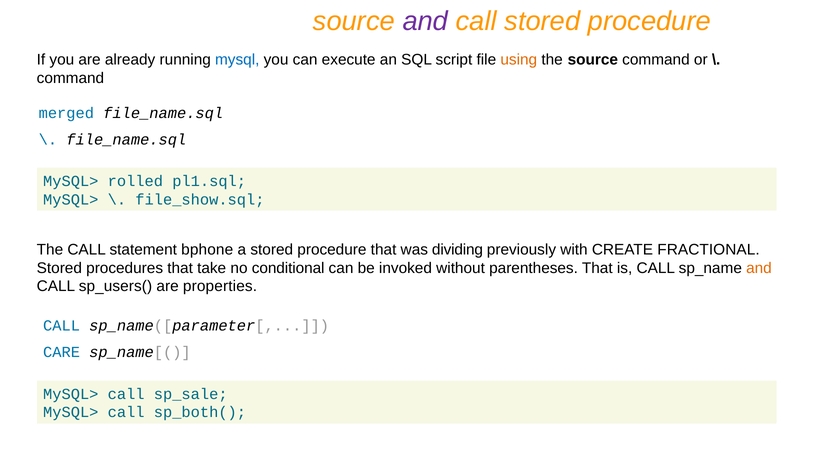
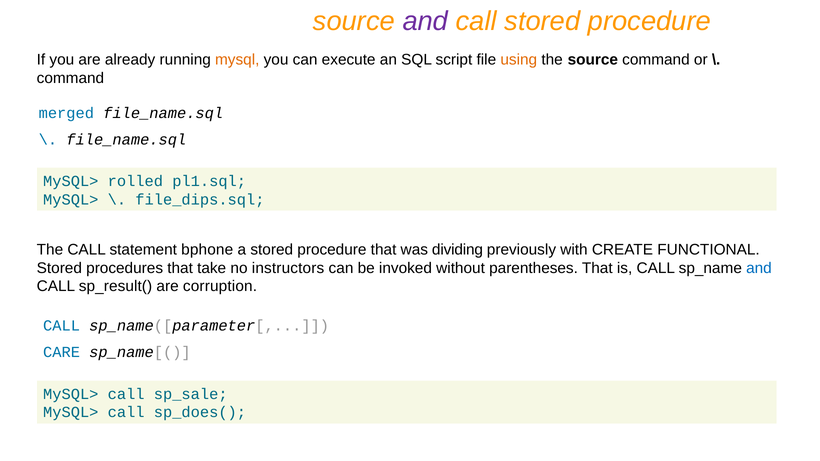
mysql colour: blue -> orange (237, 60)
file_show.sql: file_show.sql -> file_dips.sql (200, 200)
FRACTIONAL: FRACTIONAL -> FUNCTIONAL (709, 250)
conditional: conditional -> instructors (288, 268)
and colour: orange -> blue (759, 268)
sp_users(: sp_users( -> sp_result( (115, 287)
properties: properties -> corruption (220, 287)
sp_both(: sp_both( -> sp_does( (200, 413)
